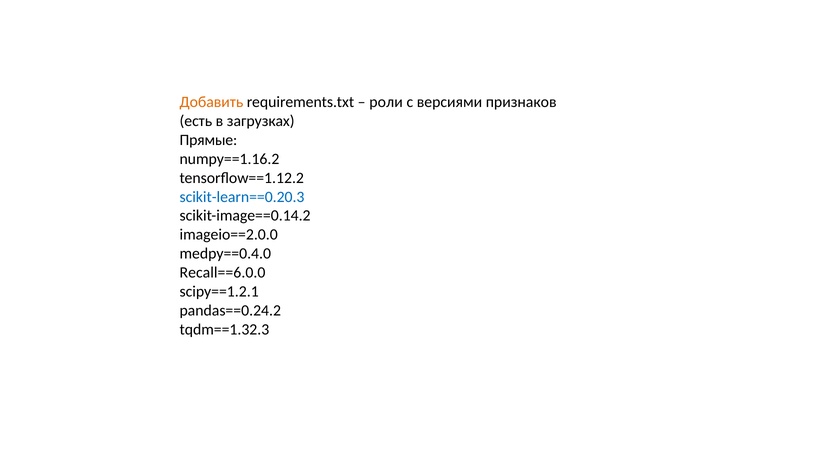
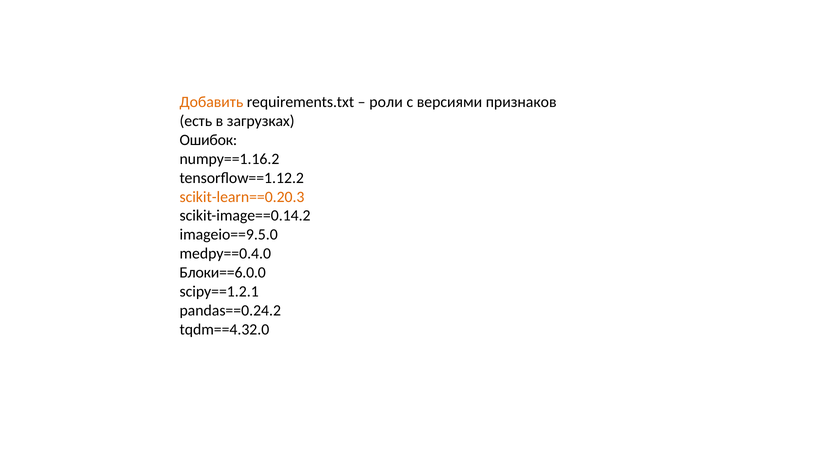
Прямые: Прямые -> Ошибок (208, 140)
scikit-learn==0.20.3 colour: blue -> orange (242, 197)
imageio==2.0.0: imageio==2.0.0 -> imageio==9.5.0 (229, 234)
Recall==6.0.0: Recall==6.0.0 -> Блоки==6.0.0 (223, 272)
tqdm==1.32.3: tqdm==1.32.3 -> tqdm==4.32.0 (224, 329)
